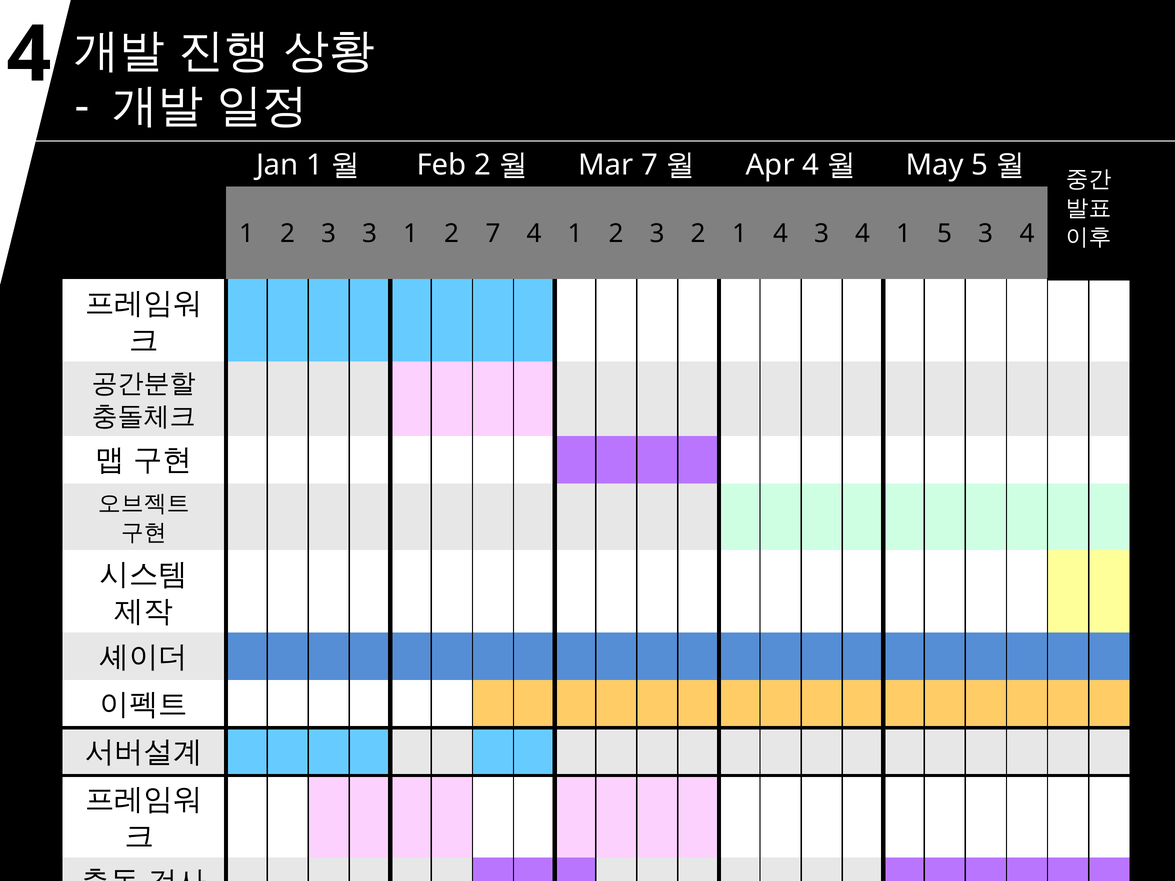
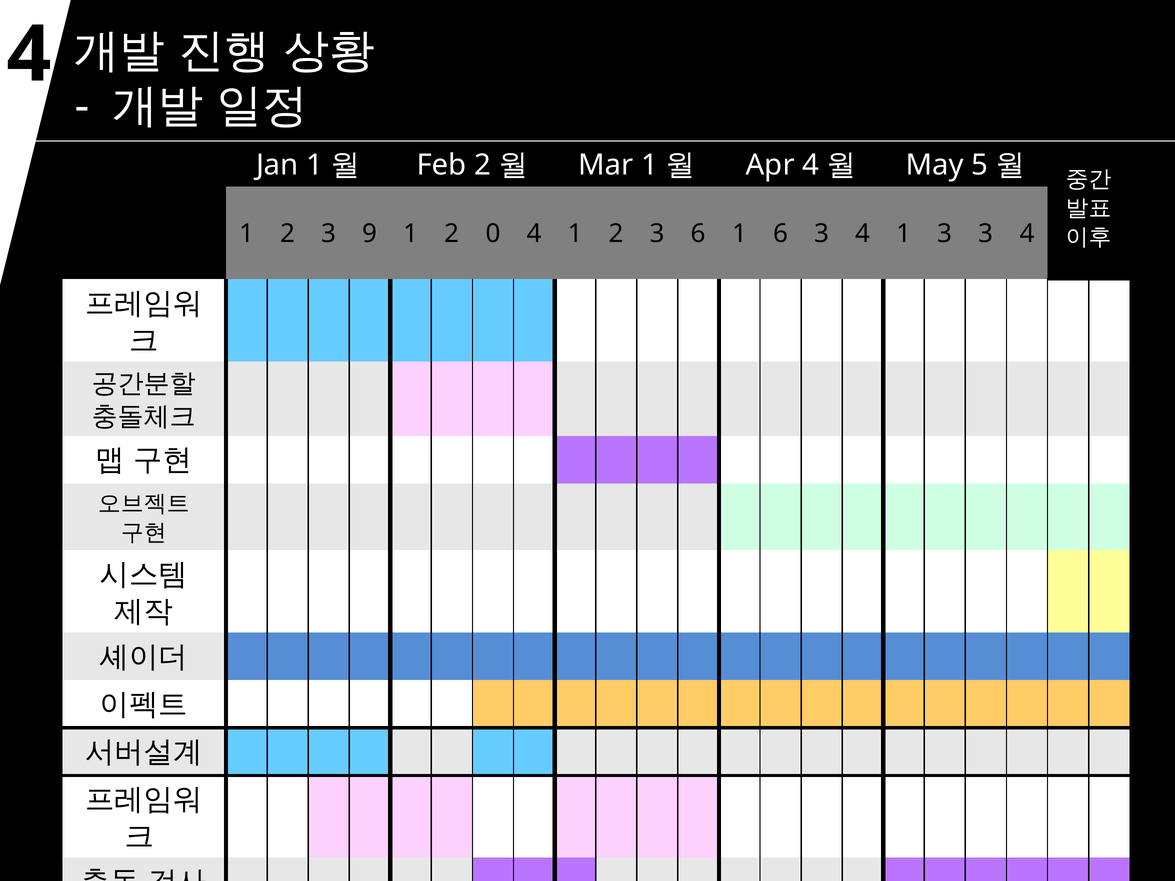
Mar 7: 7 -> 1 (650, 165)
3 3: 3 -> 9 (370, 234)
2 7: 7 -> 0 (493, 234)
3 2: 2 -> 6 (698, 234)
1 4: 4 -> 6 (781, 234)
1 5: 5 -> 3 (945, 234)
